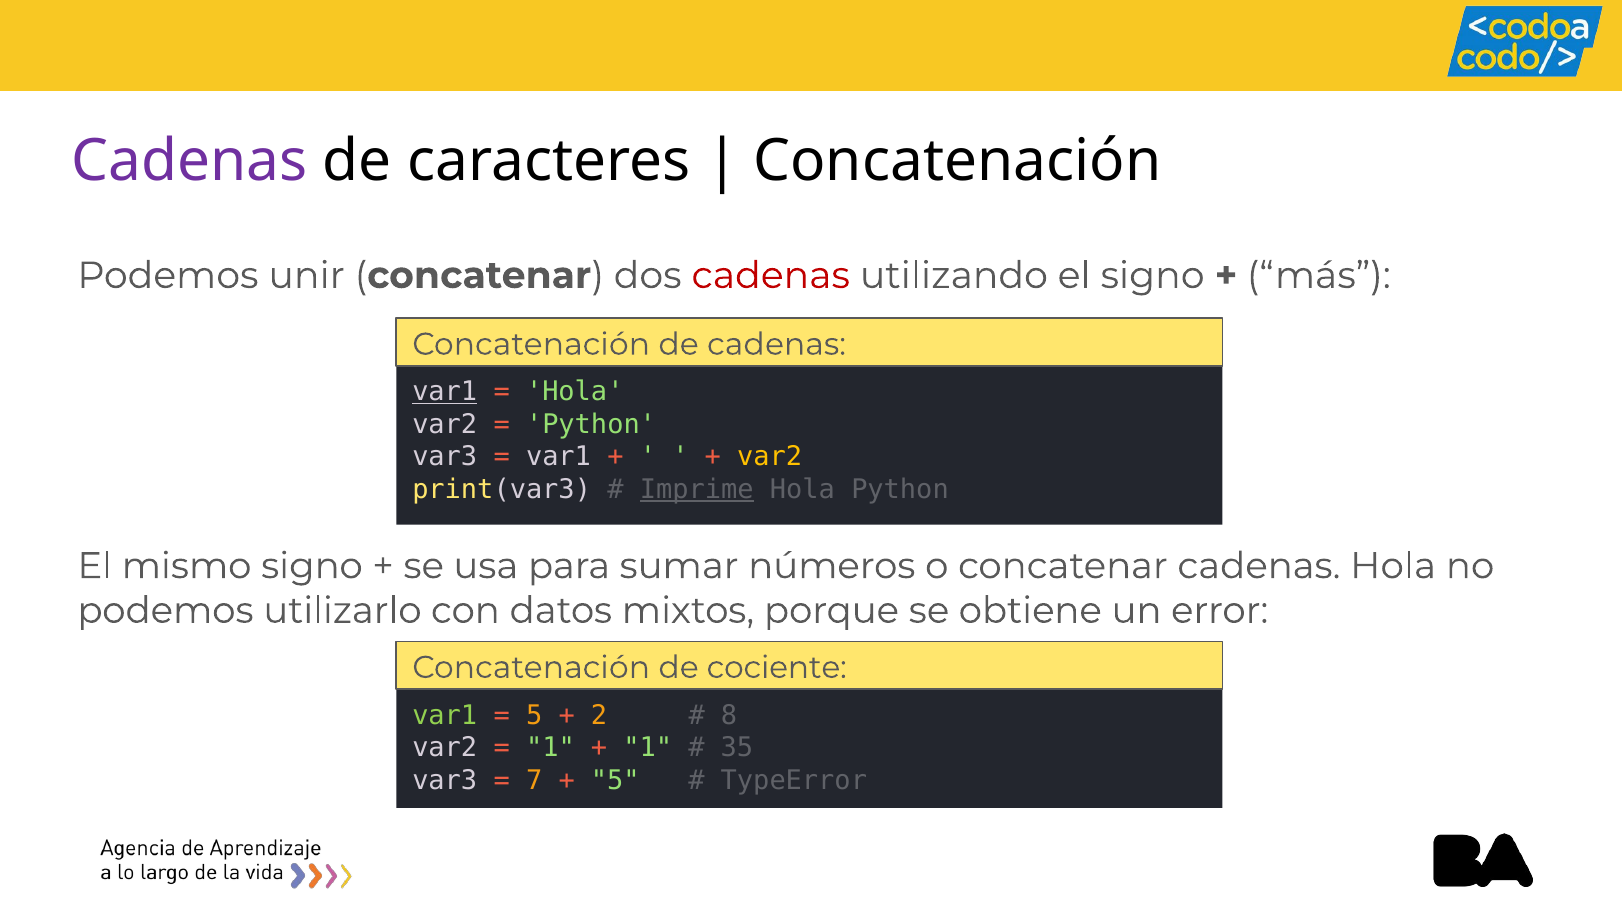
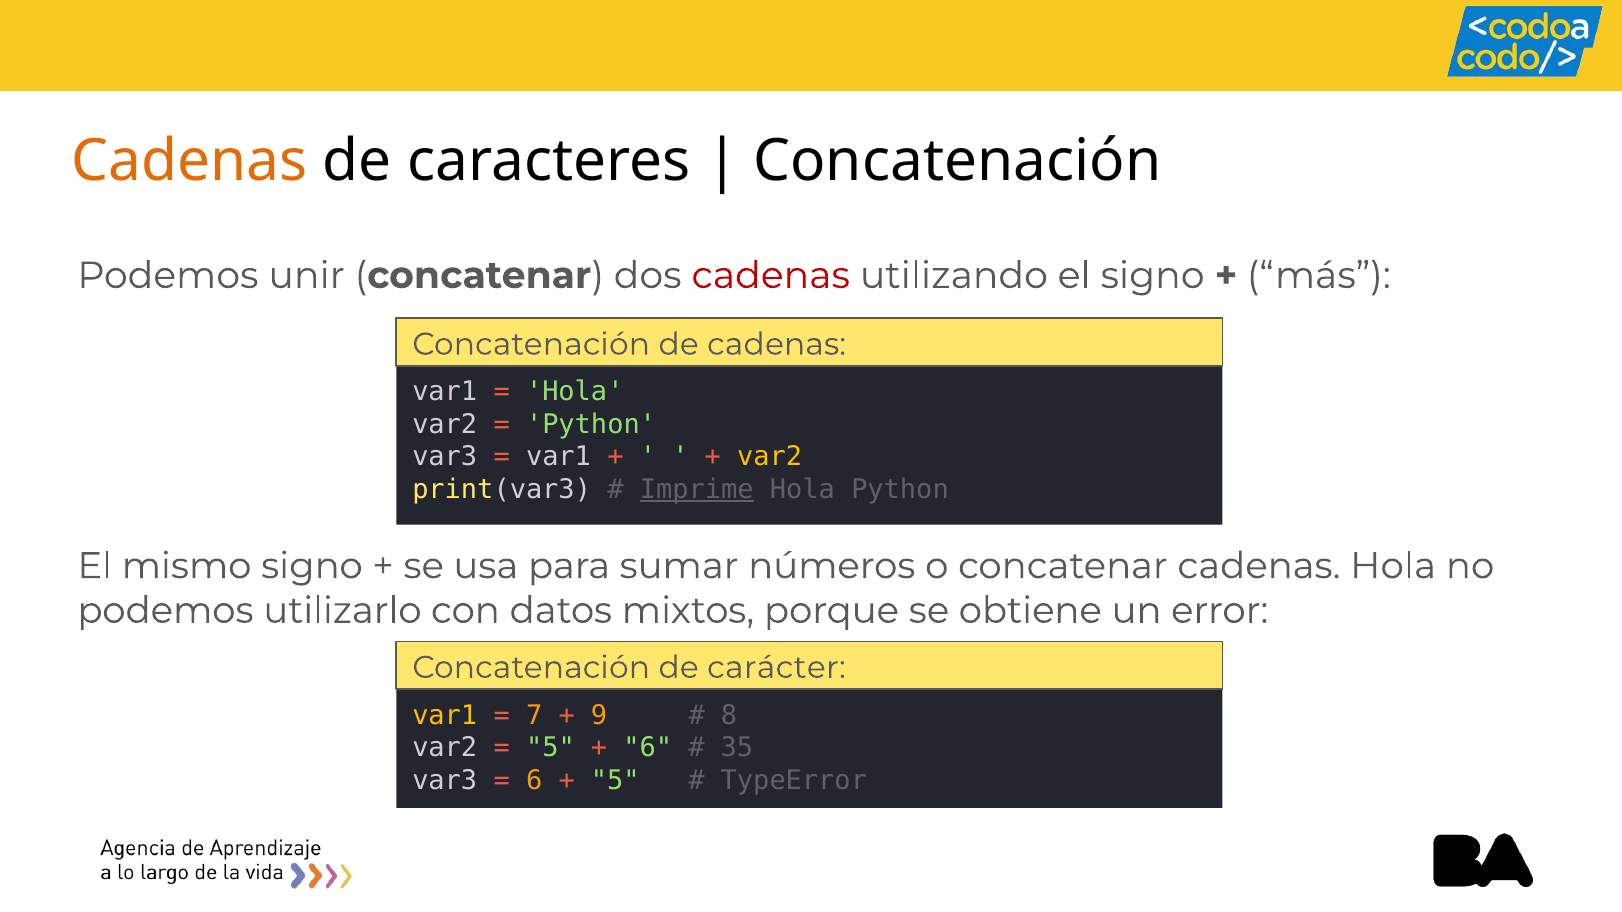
Cadenas colour: purple -> orange (190, 161)
var1 underline: present -> none (445, 392)
cociente: cociente -> carácter (776, 668)
var1 colour: light green -> yellow (445, 716)
5: 5 -> 7 (534, 716)
2: 2 -> 9 (599, 716)
1: 1 -> 5 (550, 748)
1: 1 -> 6 (648, 748)
7: 7 -> 6 (534, 780)
